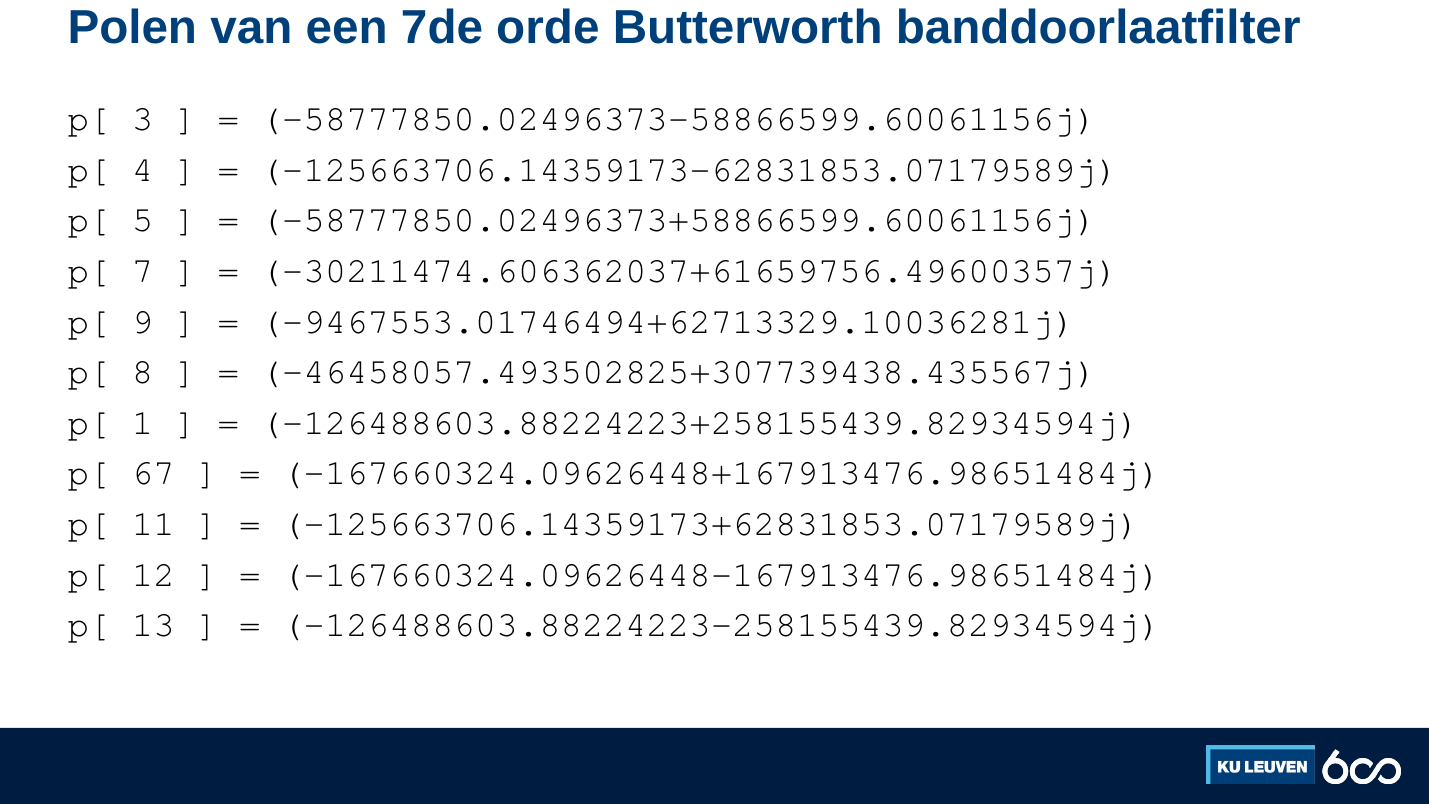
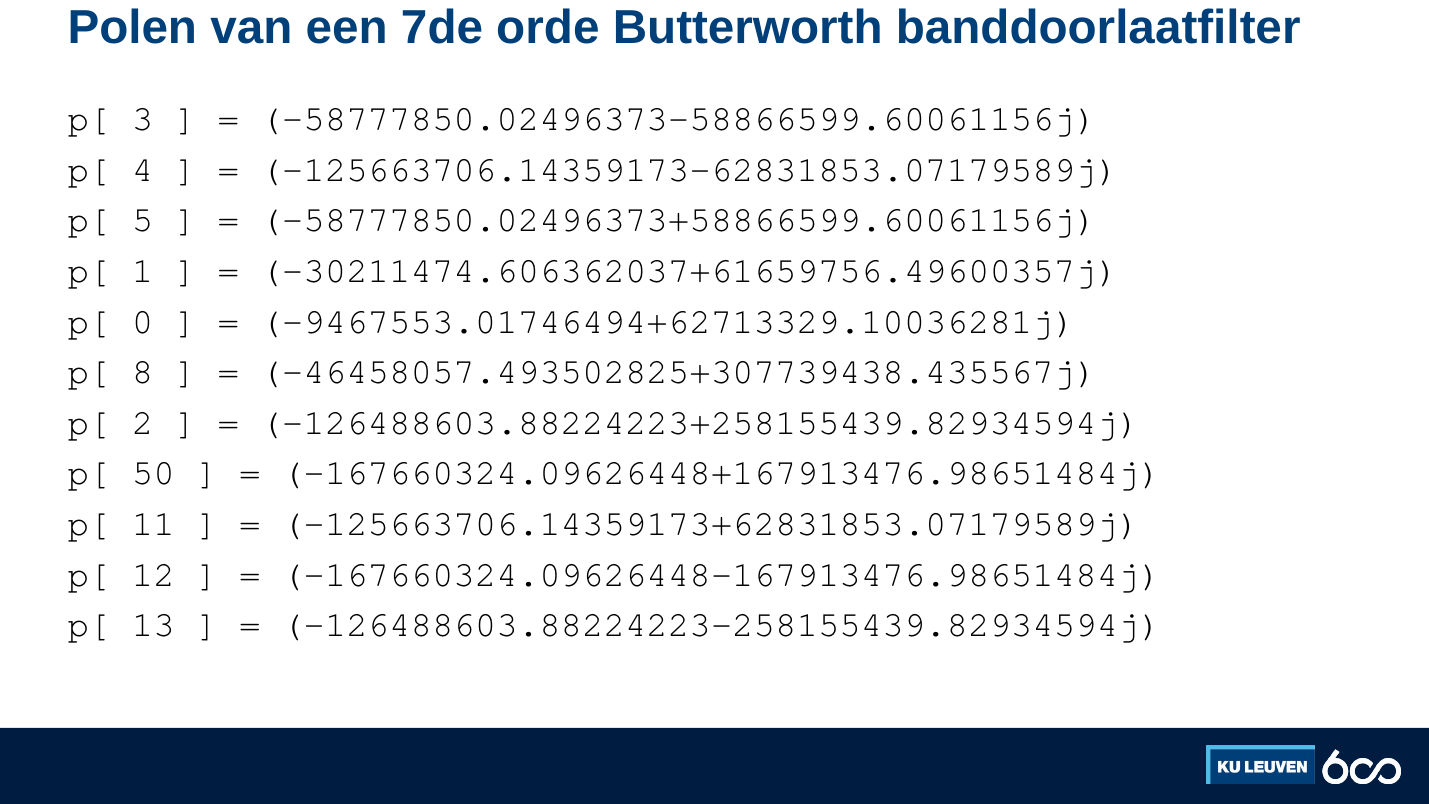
7: 7 -> 1 (143, 271)
9: 9 -> 0 (143, 321)
1: 1 -> 2 (143, 422)
67: 67 -> 50 (153, 473)
